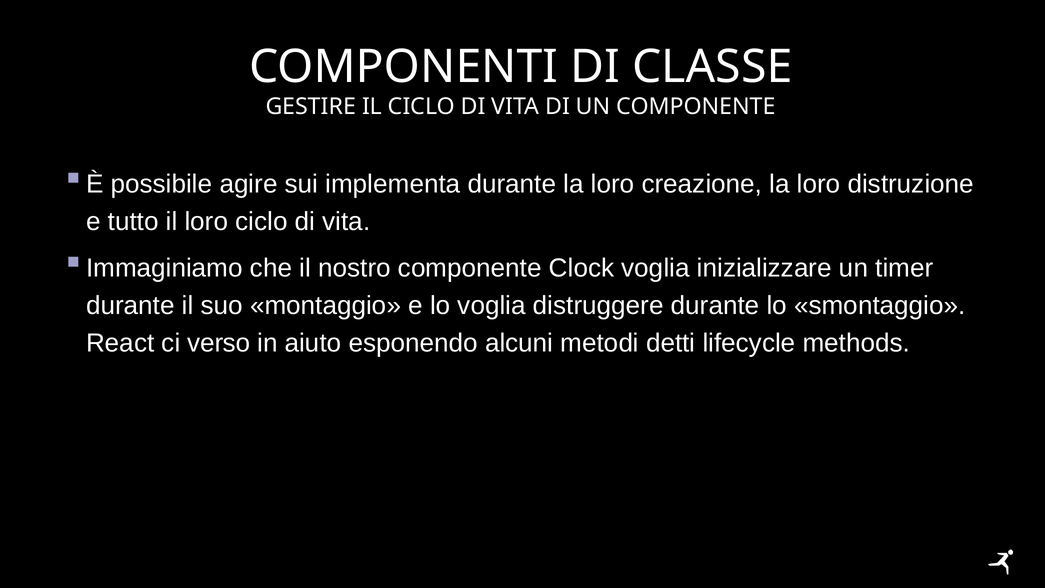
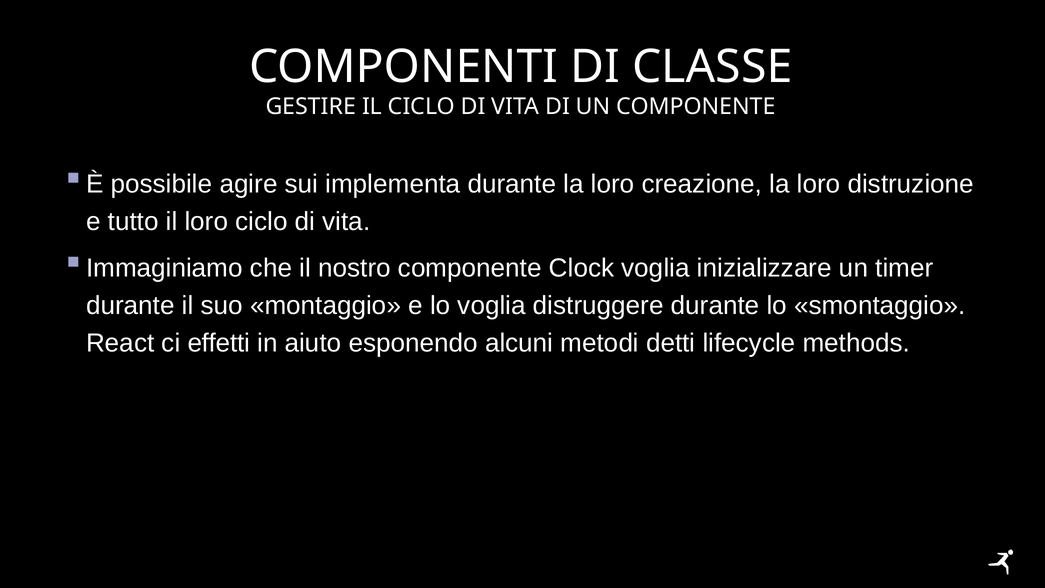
verso: verso -> effetti (219, 343)
